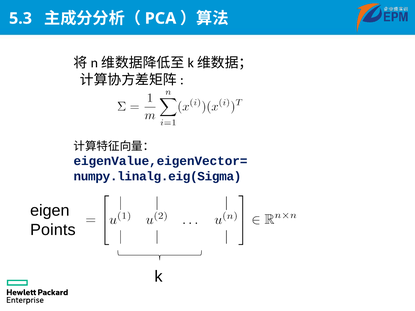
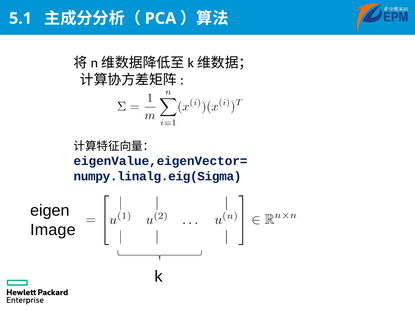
5.3: 5.3 -> 5.1 (20, 18)
Points: Points -> Image (53, 230)
